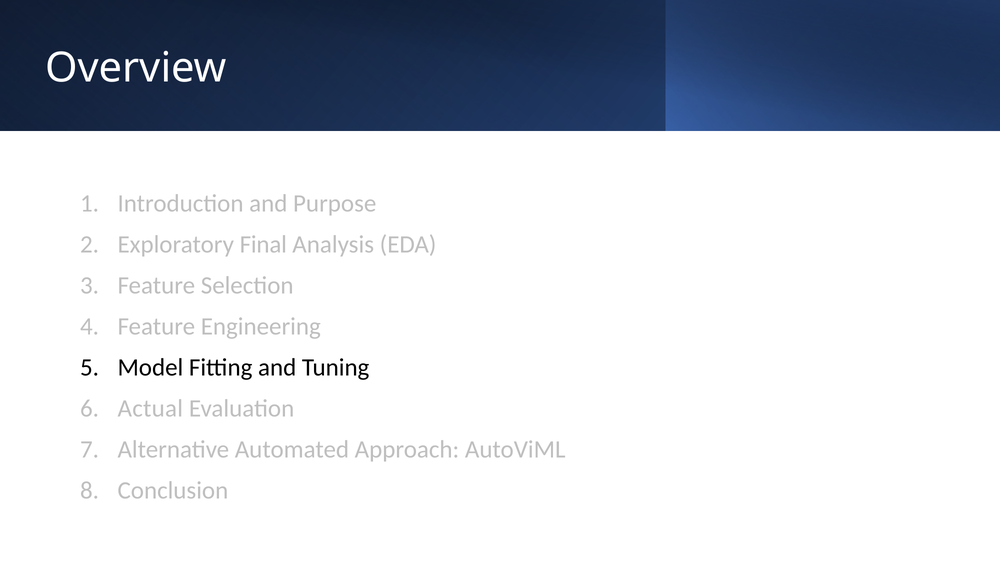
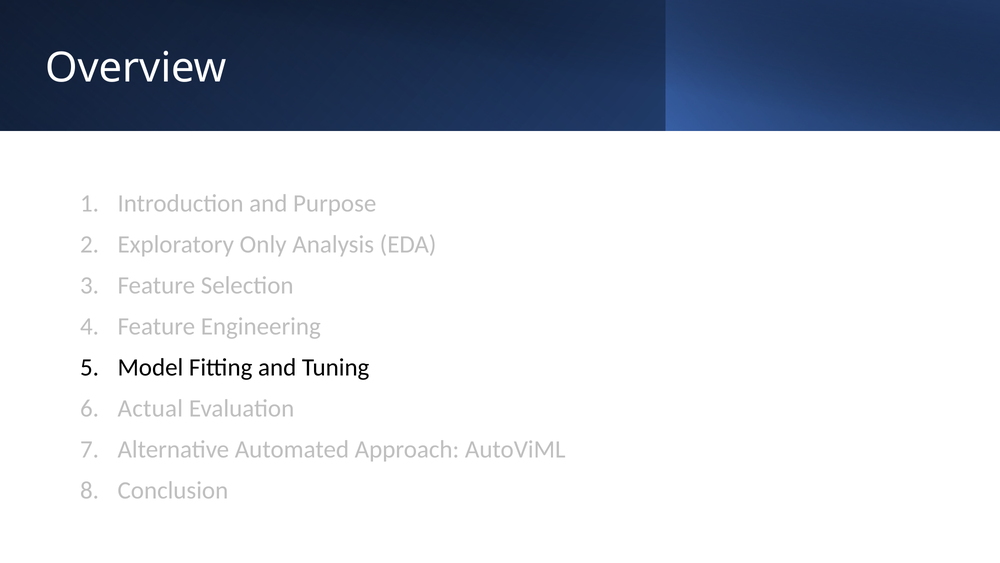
Final: Final -> Only (263, 244)
